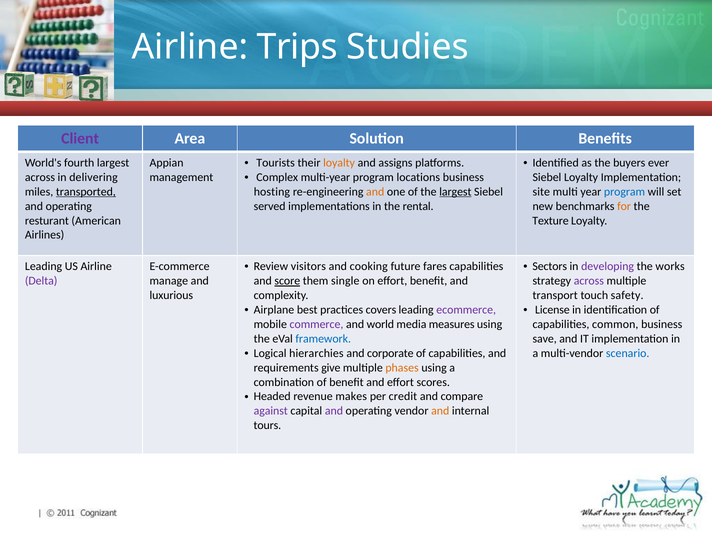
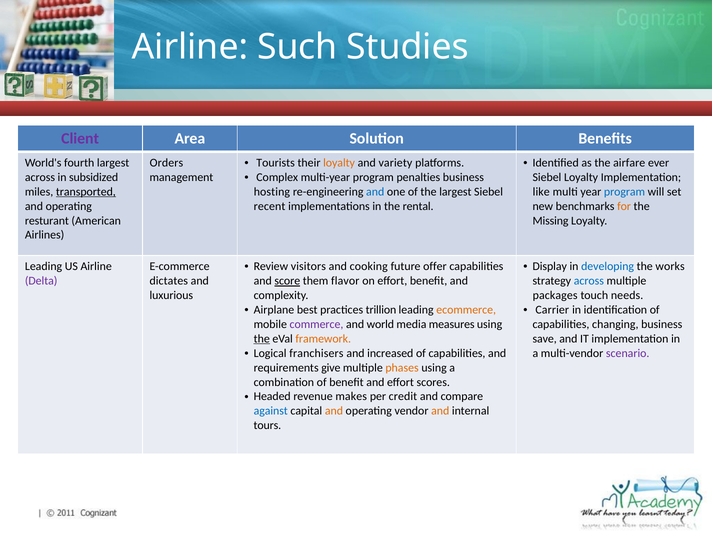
Trips: Trips -> Such (297, 47)
assigns: assigns -> variety (395, 163)
buyers: buyers -> airfare (629, 163)
Appian: Appian -> Orders (166, 163)
locations: locations -> penalties (418, 177)
delivering: delivering -> subsidized (94, 177)
and colour: orange -> blue (375, 192)
largest underline: present -> none (455, 192)
site: site -> like (541, 192)
served: served -> recent (270, 206)
Texture: Texture -> Missing (551, 221)
fares: fares -> offer (435, 266)
Sectors: Sectors -> Display (550, 266)
developing colour: purple -> blue (608, 266)
manage: manage -> dictates (169, 281)
single: single -> flavor (345, 281)
across colour: purple -> blue (589, 281)
transport: transport -> packages (555, 295)
safety: safety -> needs (627, 295)
covers: covers -> trillion (381, 310)
ecommerce colour: purple -> orange (466, 310)
License: License -> Carrier (552, 310)
common: common -> changing (615, 324)
the underline: none -> present (262, 339)
framework colour: blue -> orange (323, 339)
hierarchies: hierarchies -> franchisers (316, 353)
corporate: corporate -> increased (390, 353)
scenario colour: blue -> purple (628, 353)
against colour: purple -> blue (271, 411)
and colour: purple -> orange (334, 411)
